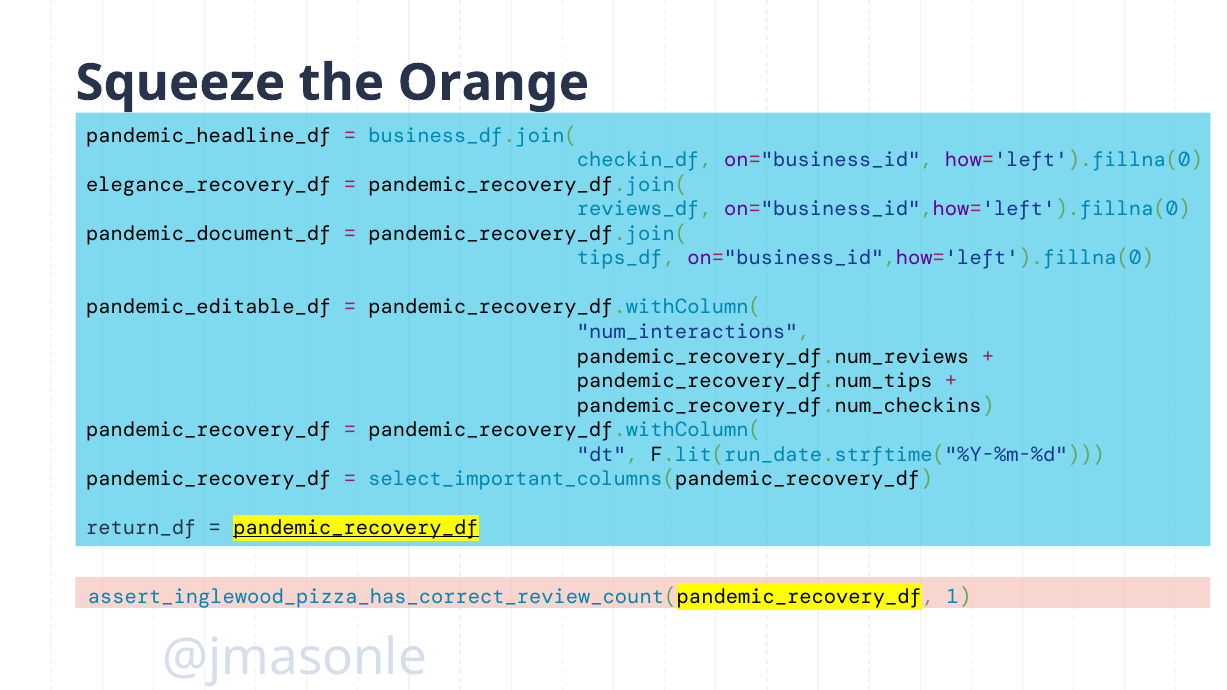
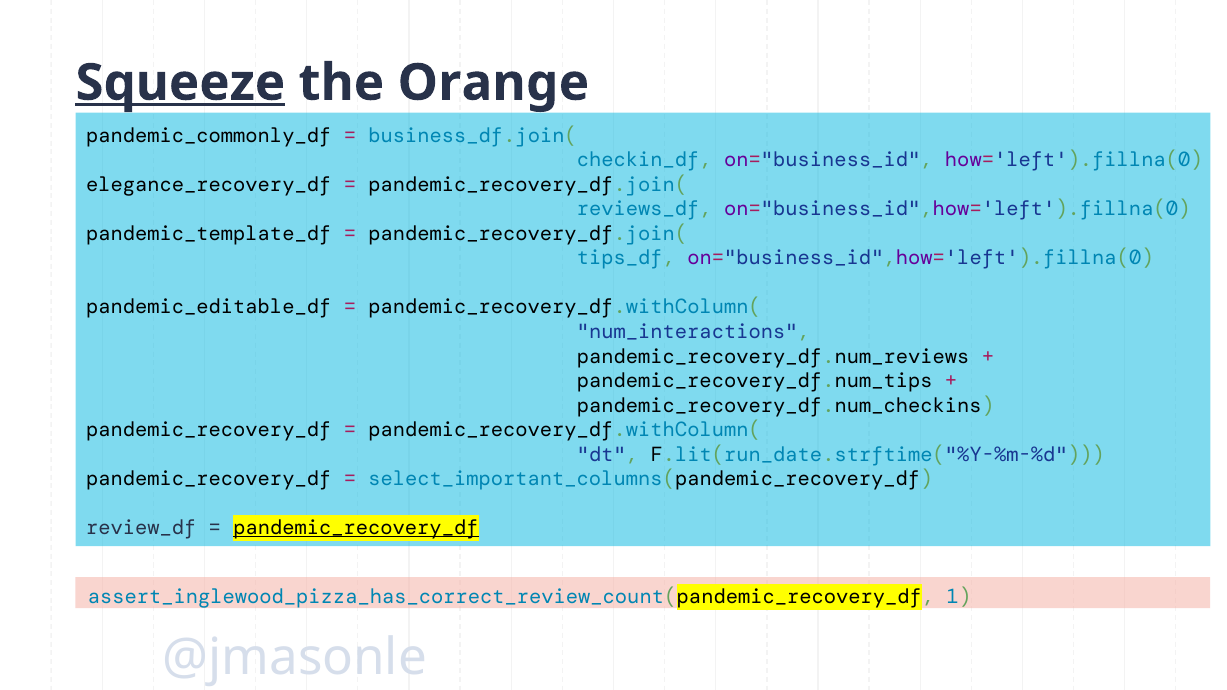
Squeeze underline: none -> present (180, 83)
pandemic_headline_df: pandemic_headline_df -> pandemic_commonly_df (209, 136)
pandemic_document_df: pandemic_document_df -> pandemic_template_df (209, 234)
return_df: return_df -> review_df (141, 528)
